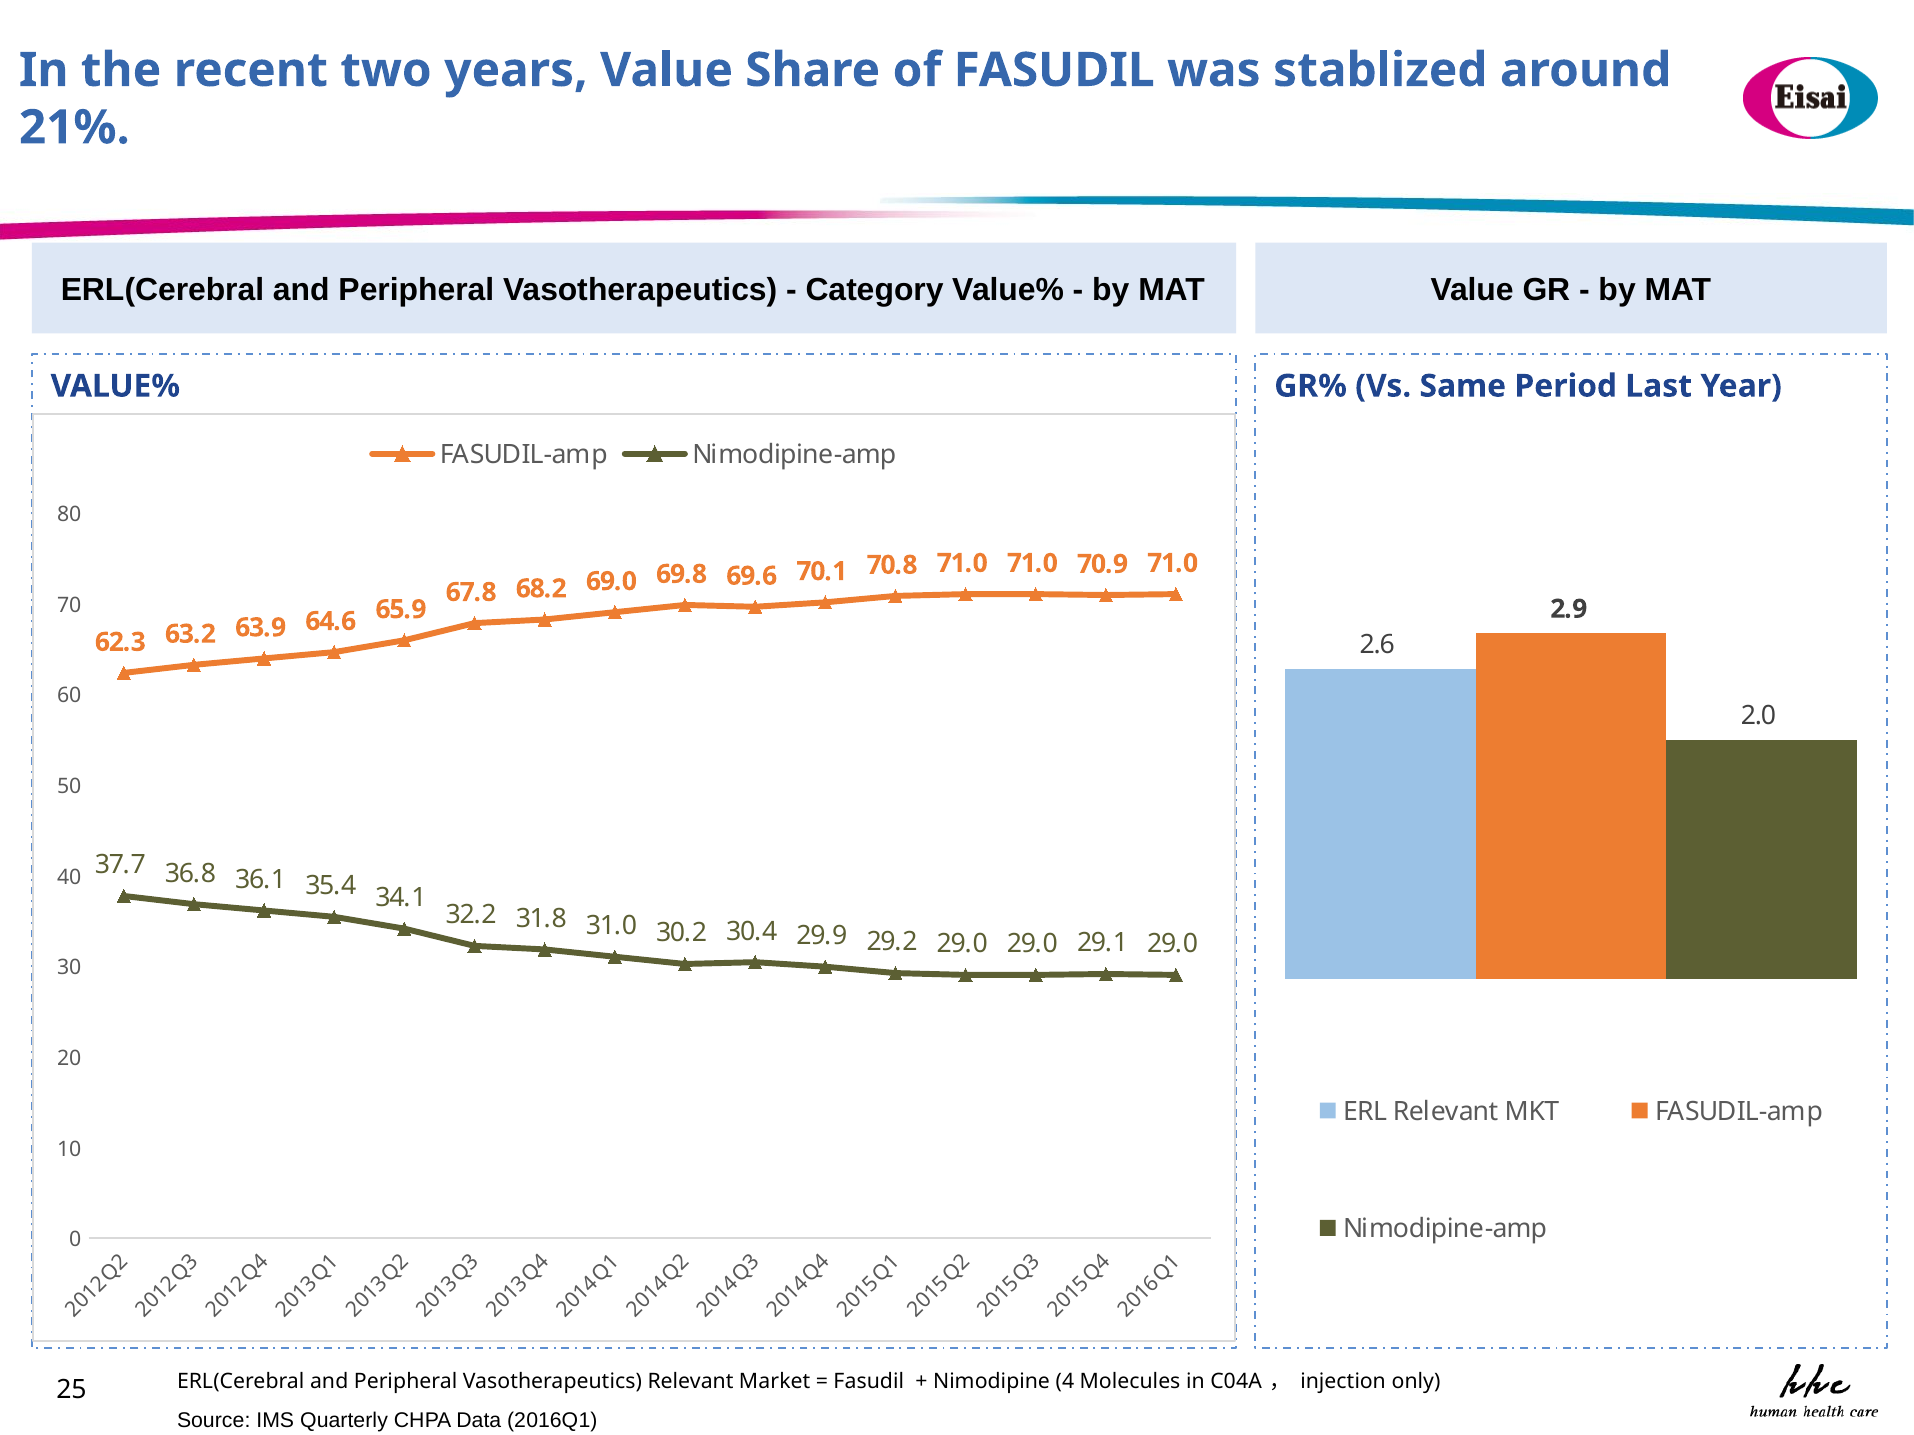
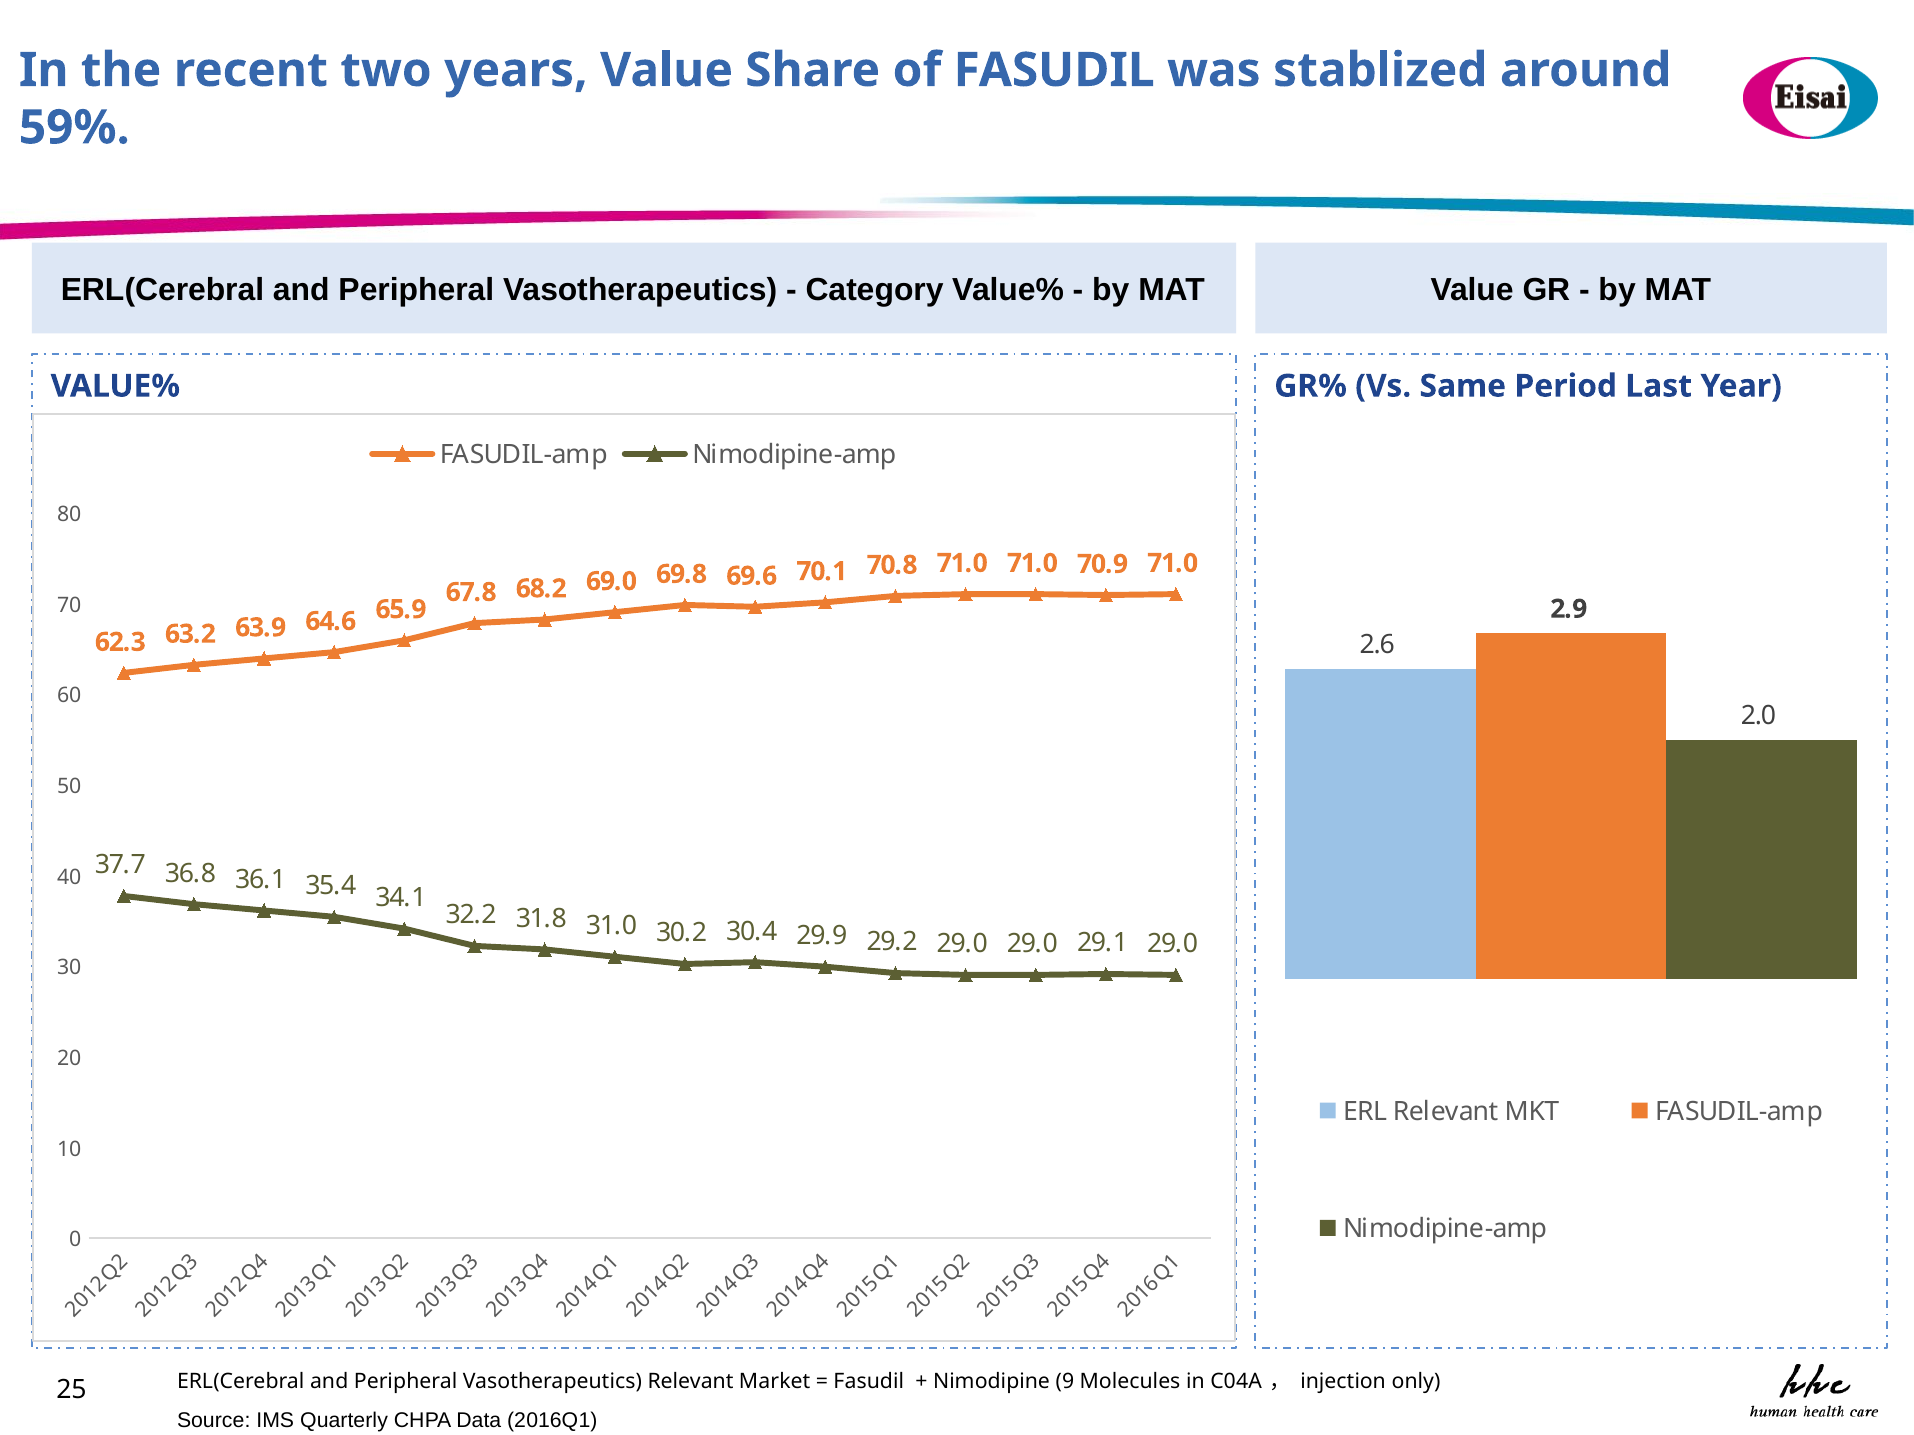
21%: 21% -> 59% (74, 128)
Nimodipine 4: 4 -> 9 (1065, 1382)
